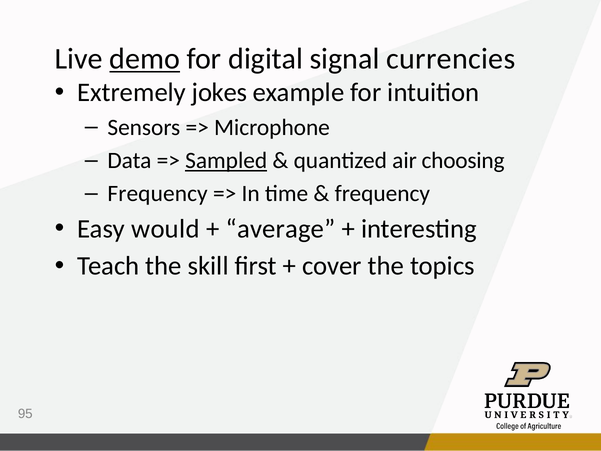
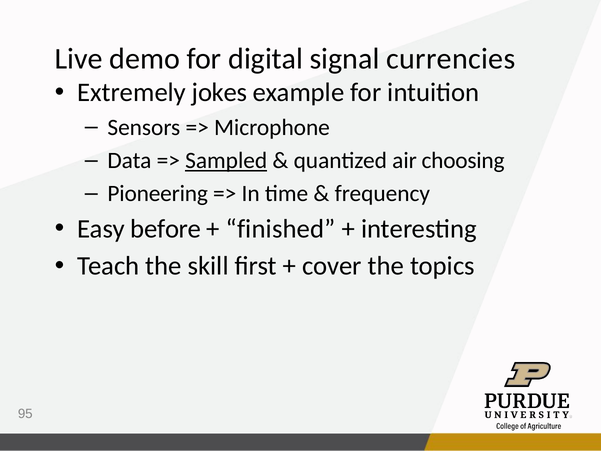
demo underline: present -> none (145, 59)
Frequency: Frequency -> Pioneering (158, 194)
would: would -> before (166, 229)
average: average -> finished (281, 229)
